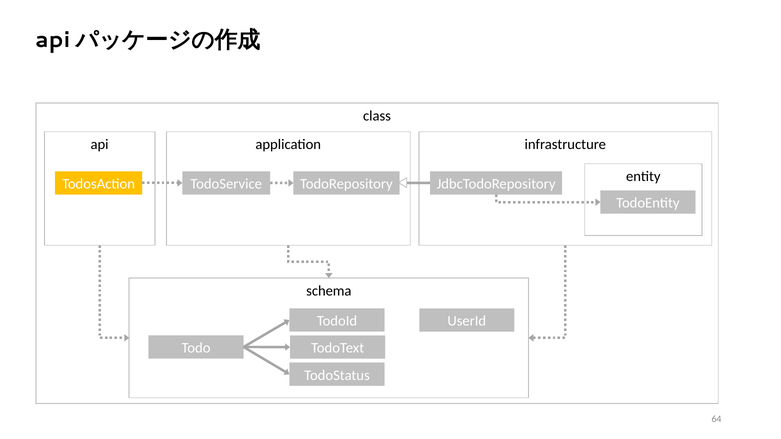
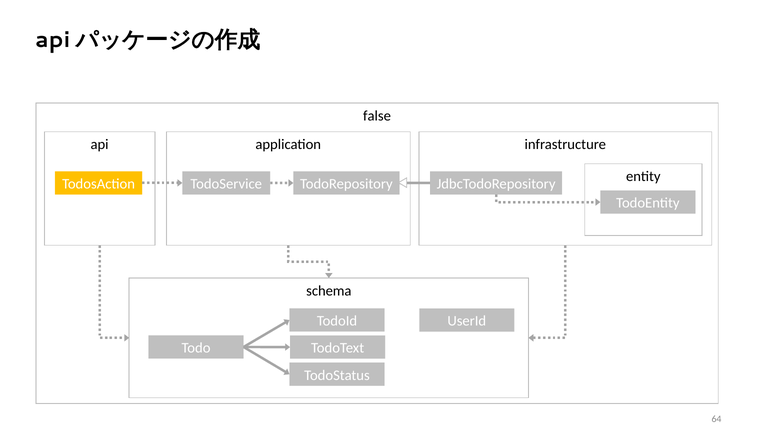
class: class -> false (377, 116)
